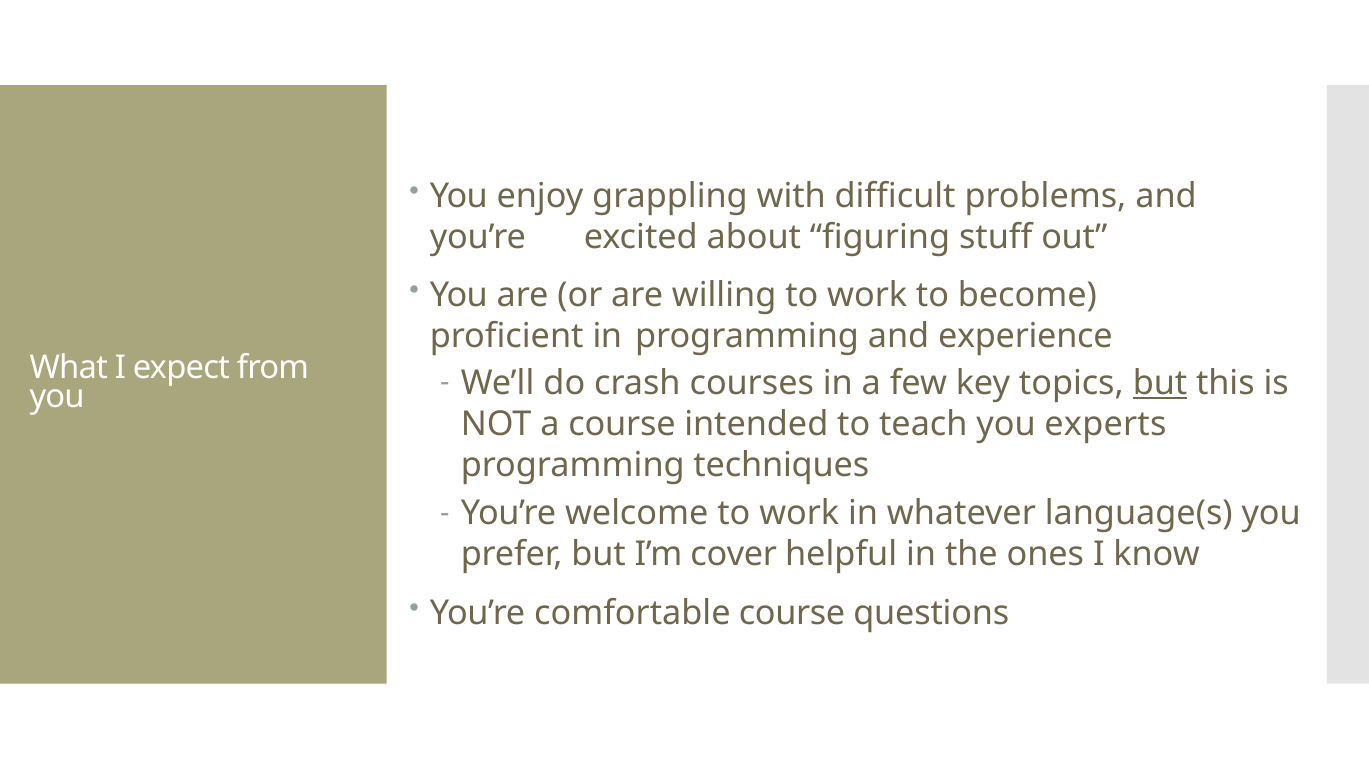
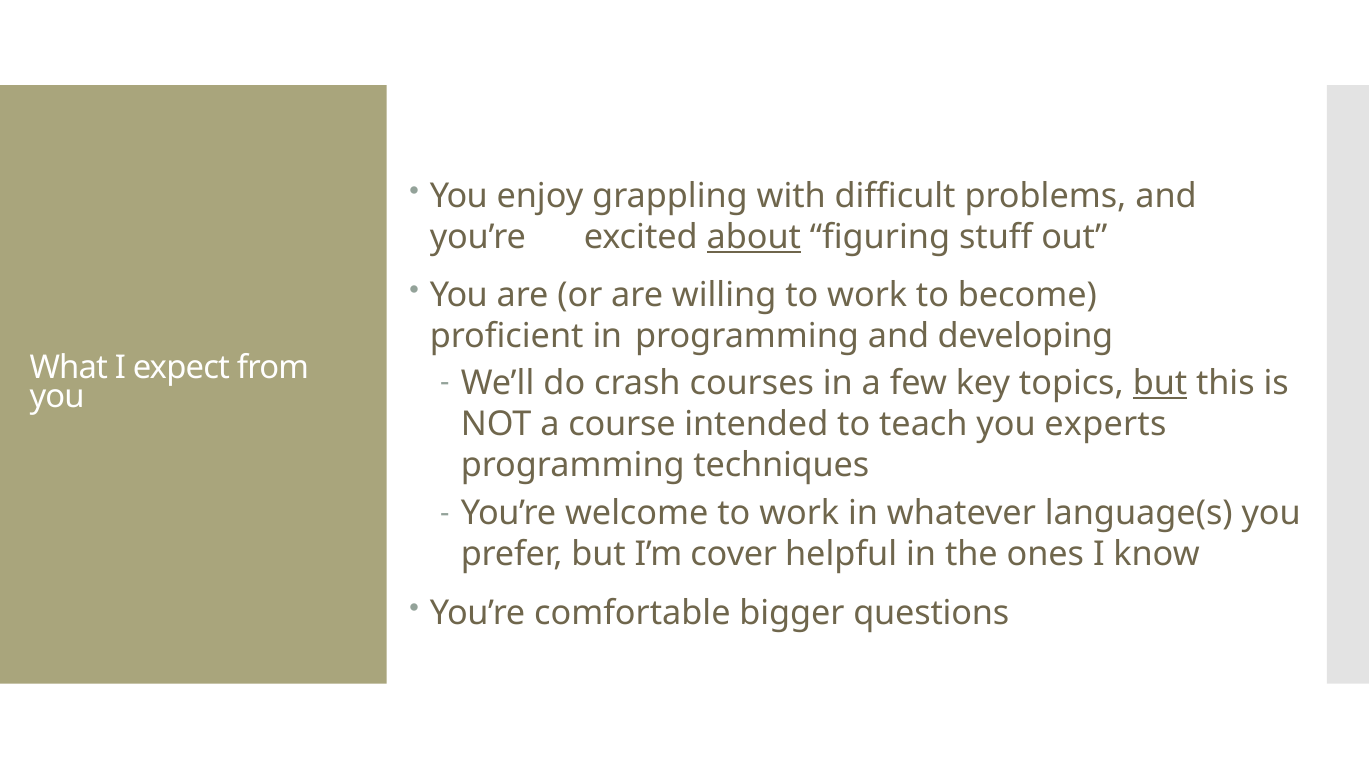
about underline: none -> present (754, 237)
experience: experience -> developing (1025, 336)
comfortable course: course -> bigger (792, 613)
